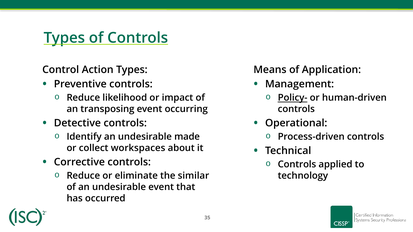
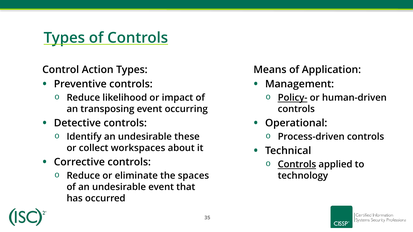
made: made -> these (187, 137)
Controls underline: none -> present (297, 165)
similar: similar -> spaces (193, 176)
